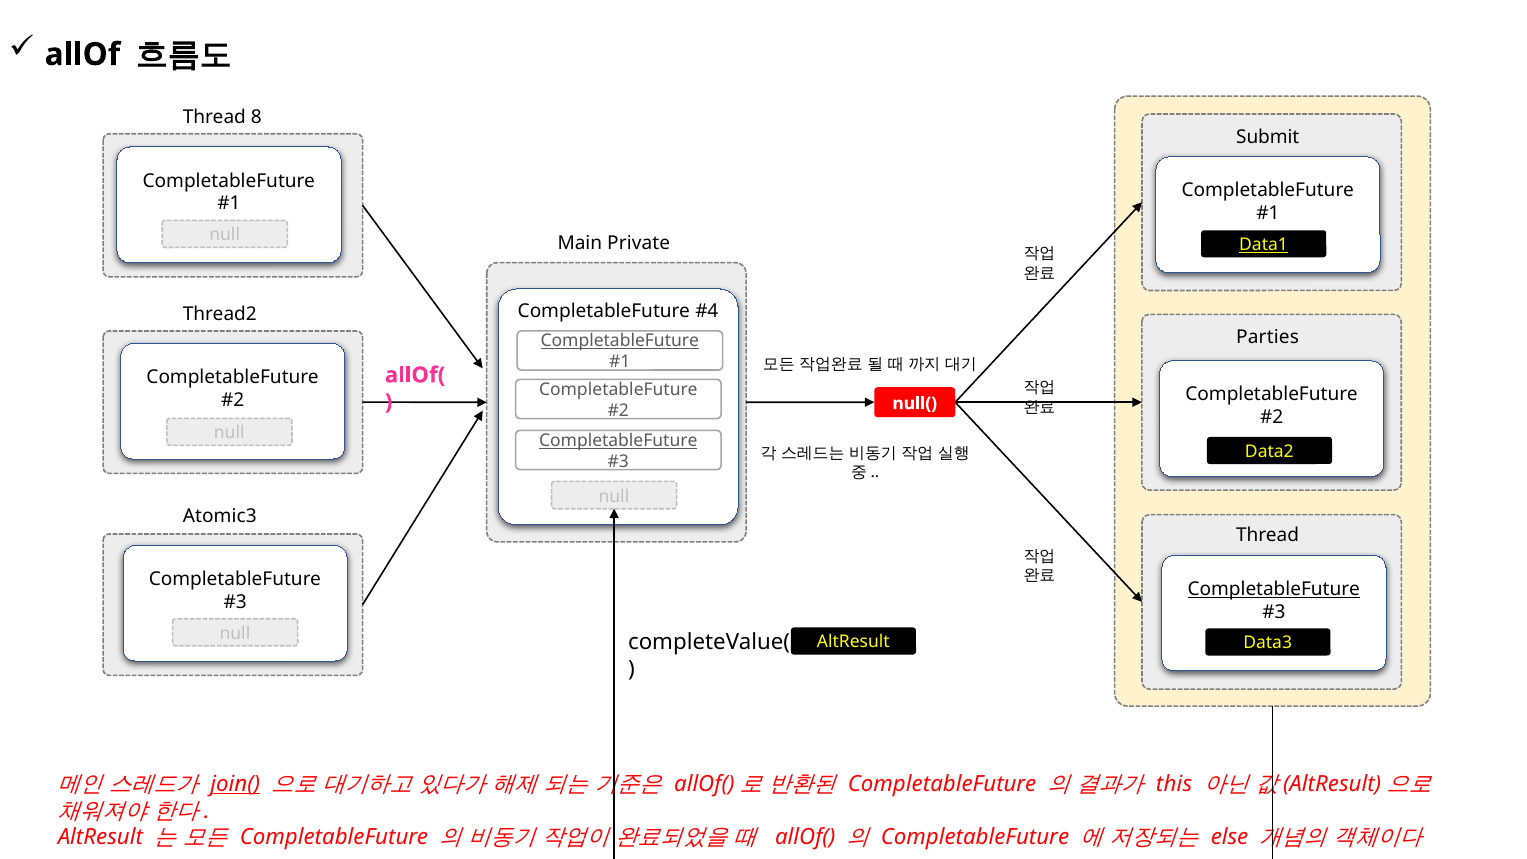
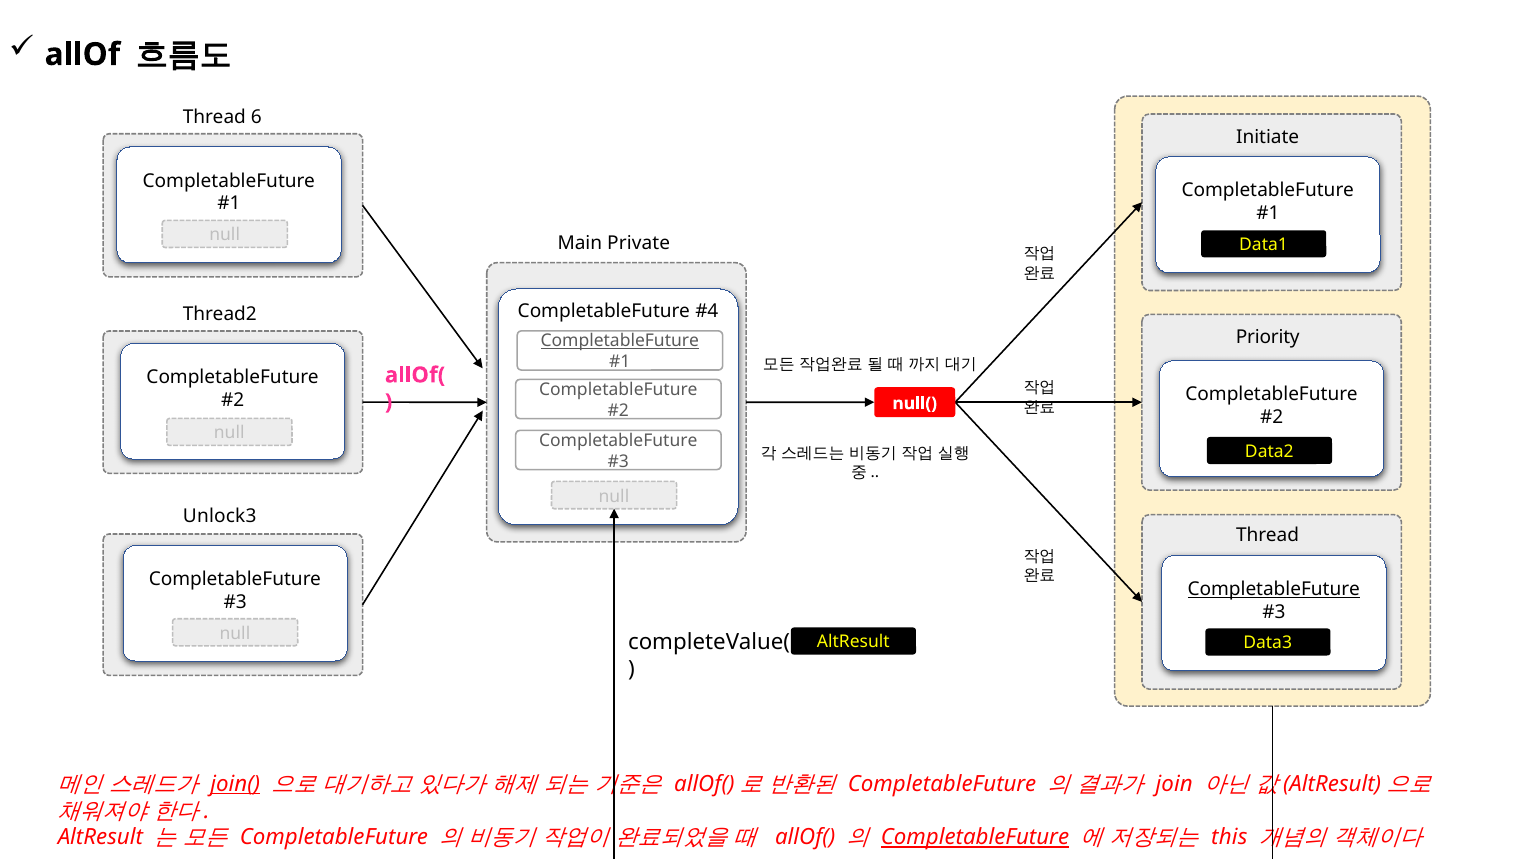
8: 8 -> 6 (256, 117)
Submit: Submit -> Initiate (1268, 137)
Data1 underline: present -> none (1264, 245)
Parties: Parties -> Priority (1268, 337)
CompletableFuture underline: present -> none (618, 441)
Atomic3: Atomic3 -> Unlock3 (220, 516)
this: this -> join (1174, 784)
CompletableFuture underline: none -> present (975, 837)
else: else -> this (1229, 837)
